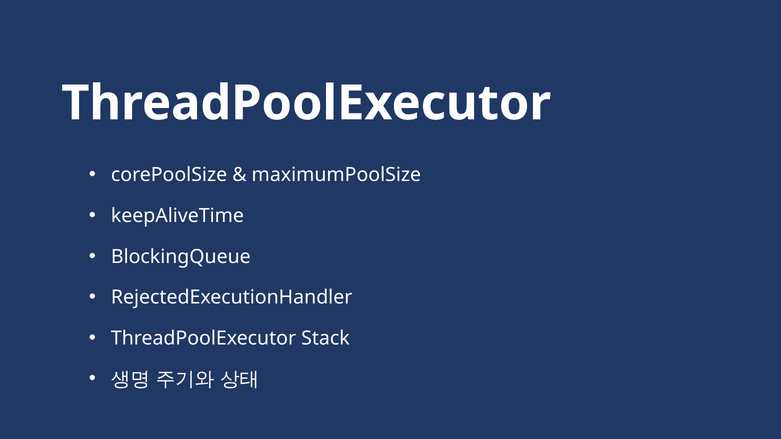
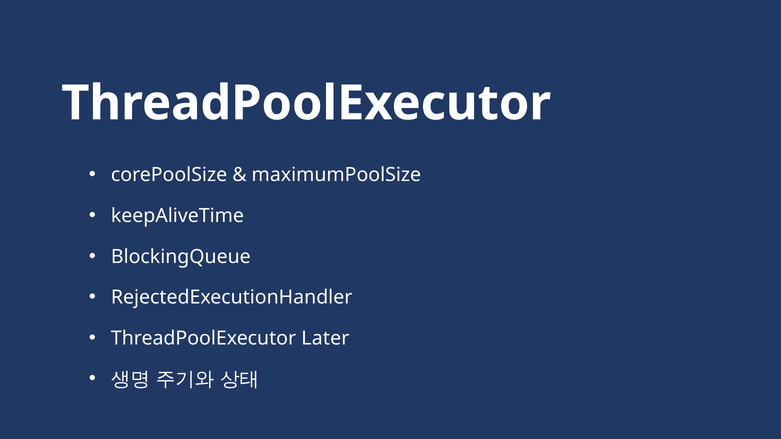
Stack: Stack -> Later (325, 339)
